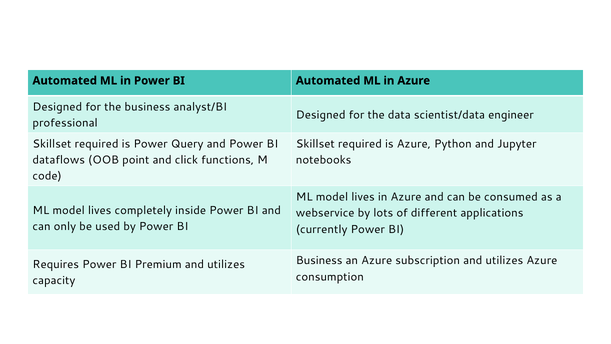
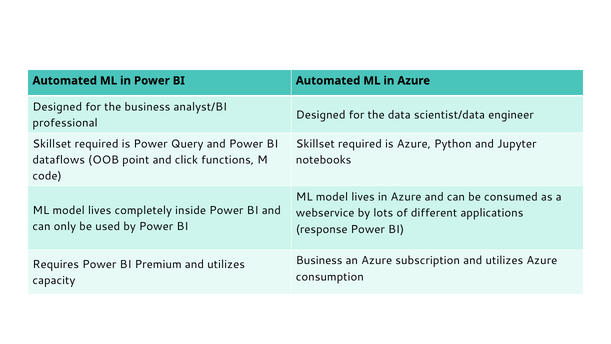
currently: currently -> response (322, 229)
